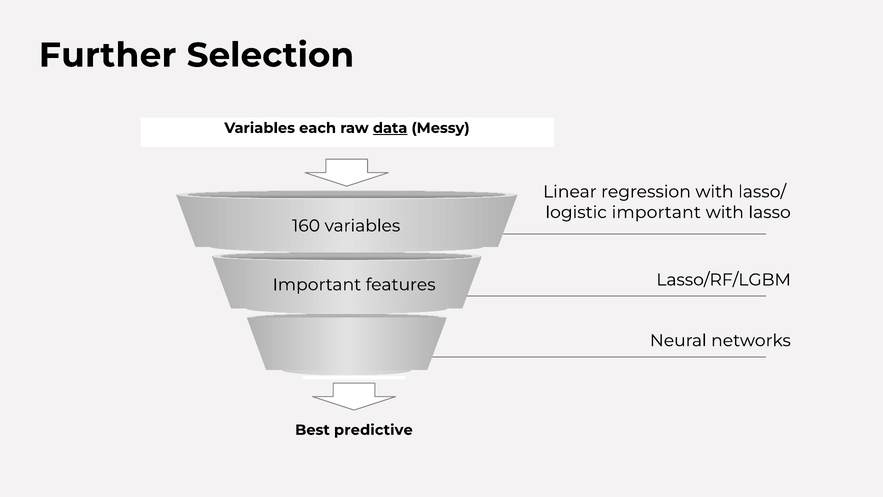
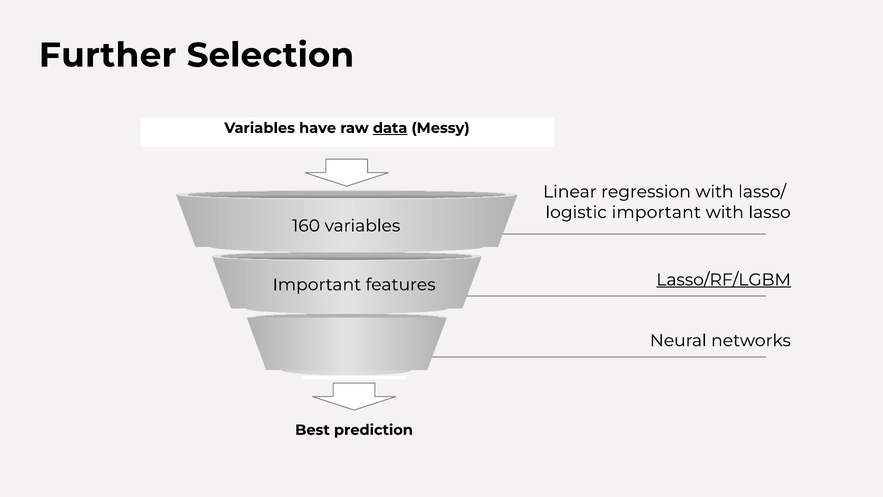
each: each -> have (318, 128)
Lasso/RF/LGBM underline: none -> present (724, 280)
predictive: predictive -> prediction (373, 430)
